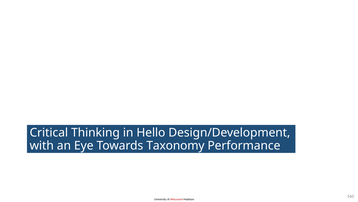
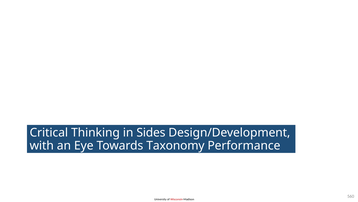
Hello: Hello -> Sides (151, 132)
